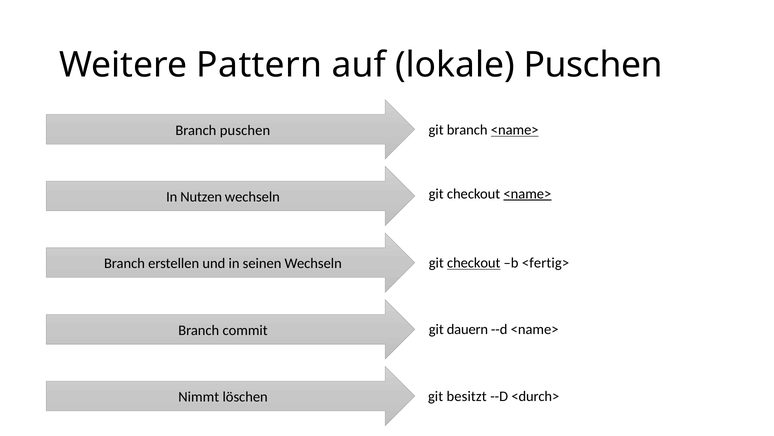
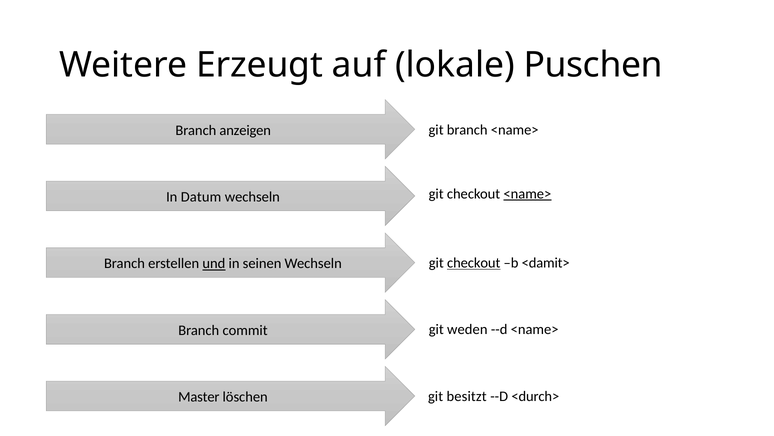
Pattern: Pattern -> Erzeugt (260, 65)
Branch puschen: puschen -> anzeigen (245, 130)
<name> underline: present -> none (515, 130)
Nutzen: Nutzen -> Datum (201, 197)
und underline: none -> present (214, 263)
<fertig>: <fertig> -> <damit> (546, 263)
dauern: dauern -> weden (467, 329)
Nimmt: Nimmt -> Master (199, 396)
